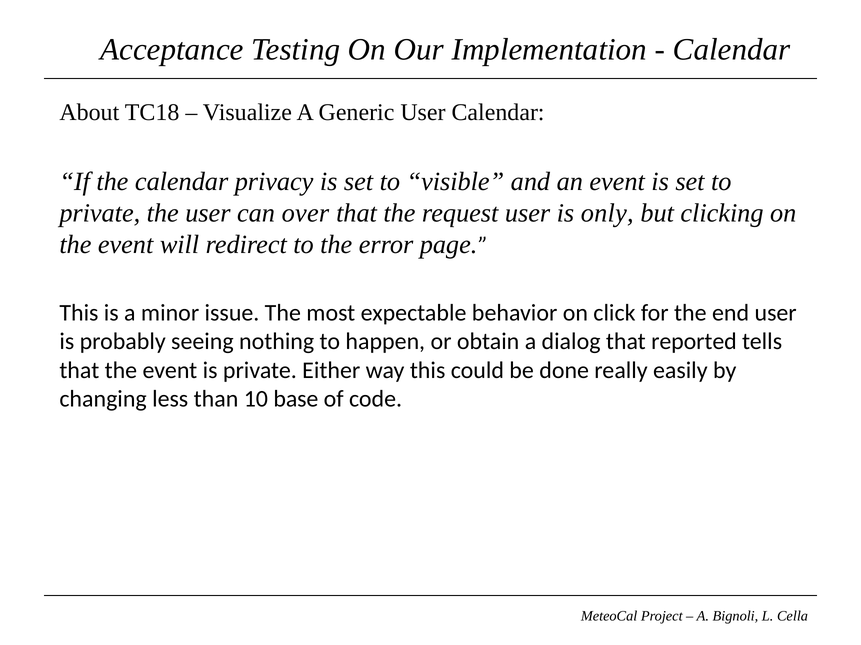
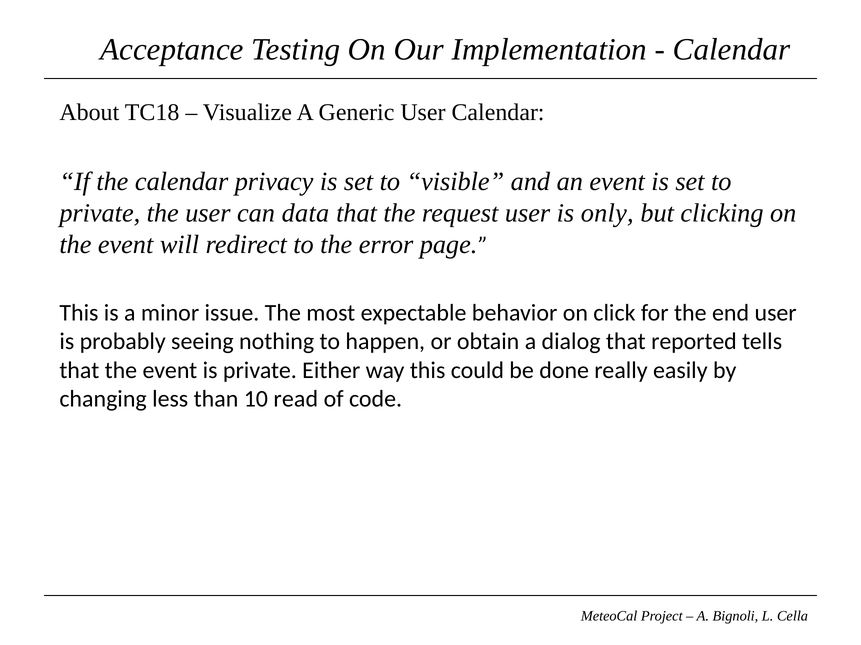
over: over -> data (305, 213)
base: base -> read (296, 399)
